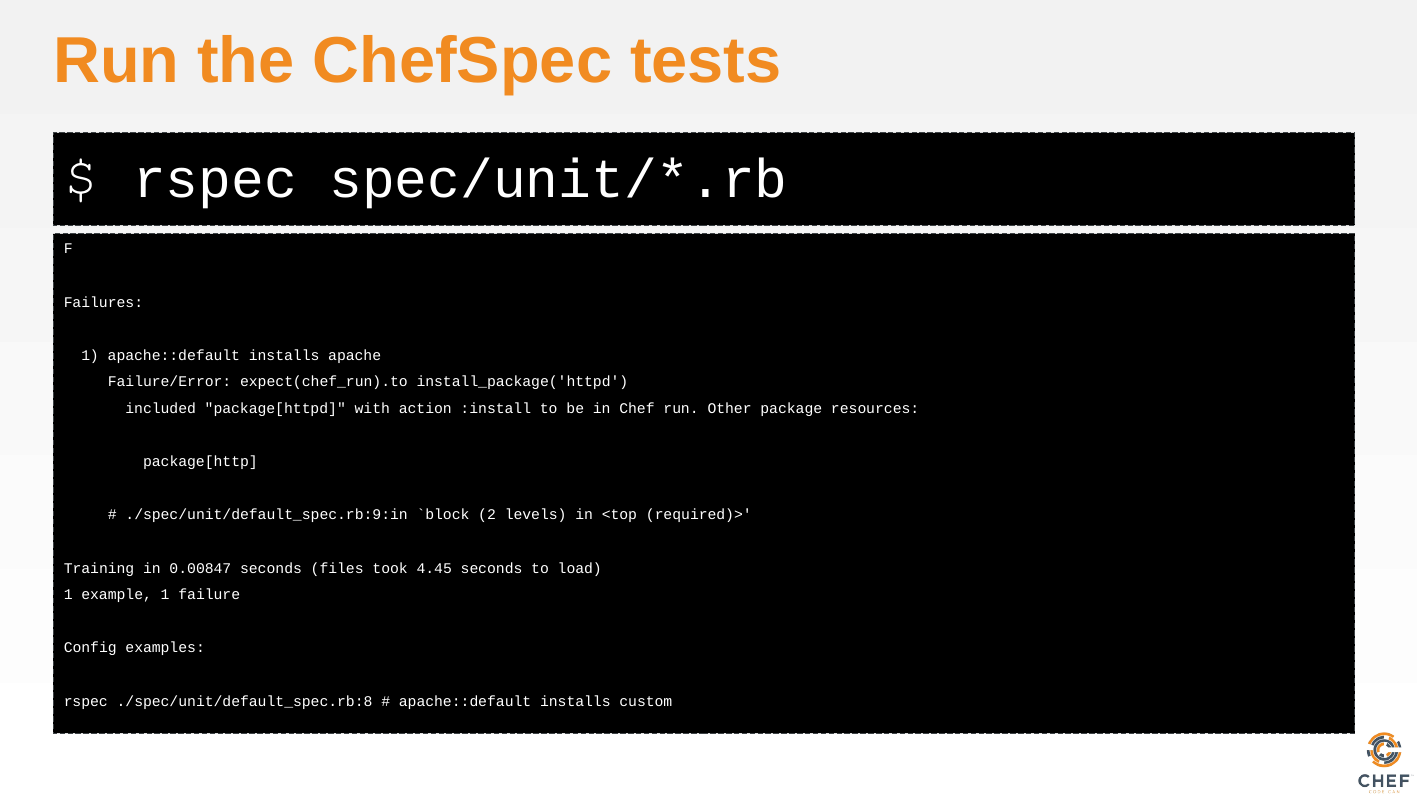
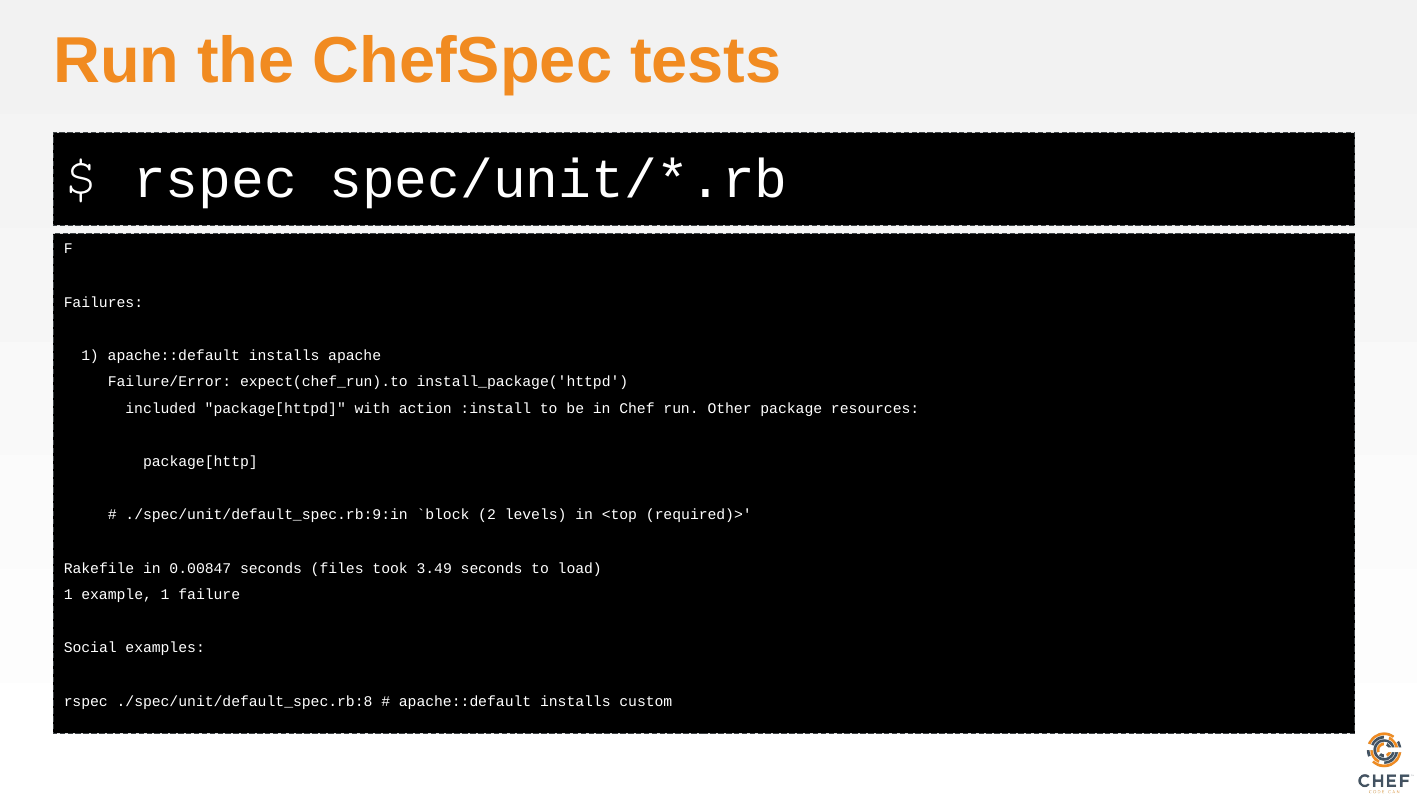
Training: Training -> Rakefile (99, 568)
4.45: 4.45 -> 3.49 (434, 568)
Config: Config -> Social (90, 648)
